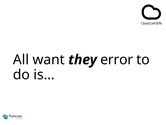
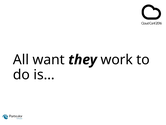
error: error -> work (117, 59)
